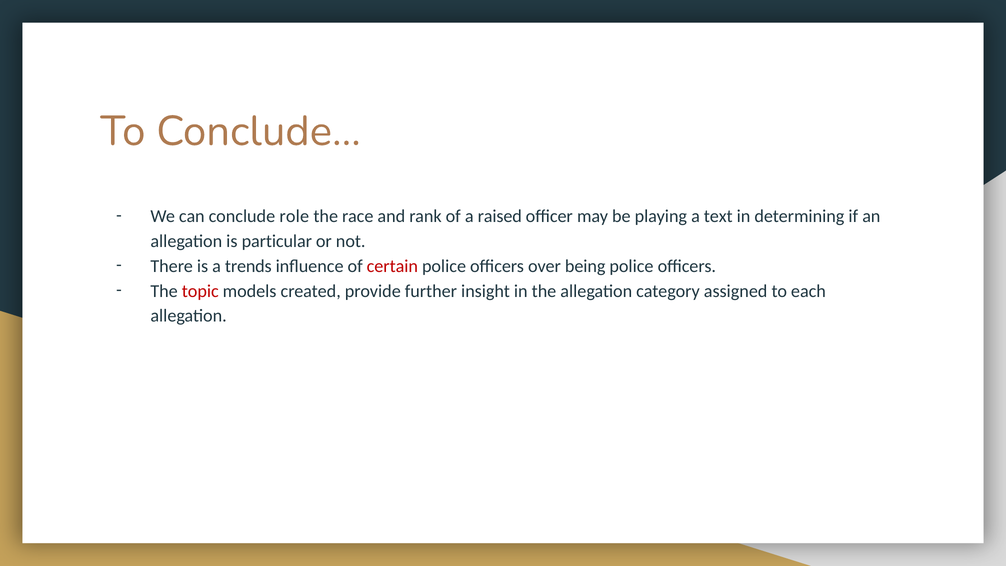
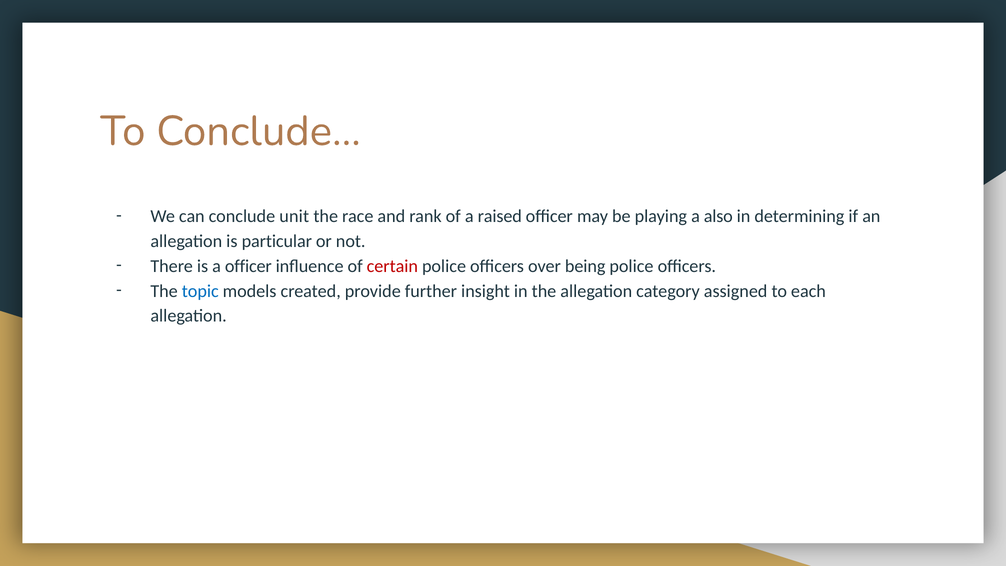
role: role -> unit (294, 216)
text: text -> also (718, 216)
a trends: trends -> officer (248, 266)
topic colour: red -> blue (200, 291)
